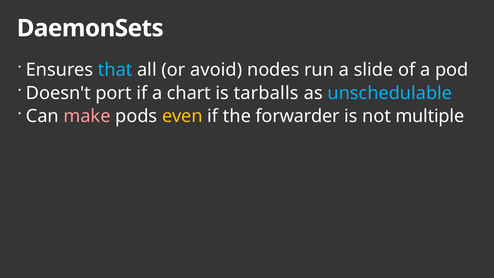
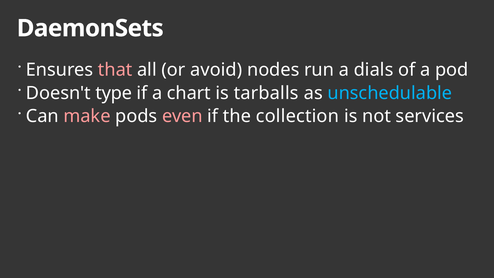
that colour: light blue -> pink (115, 70)
slide: slide -> dials (374, 70)
port: port -> type (114, 93)
even colour: yellow -> pink (182, 116)
forwarder: forwarder -> collection (297, 116)
multiple: multiple -> services (430, 116)
